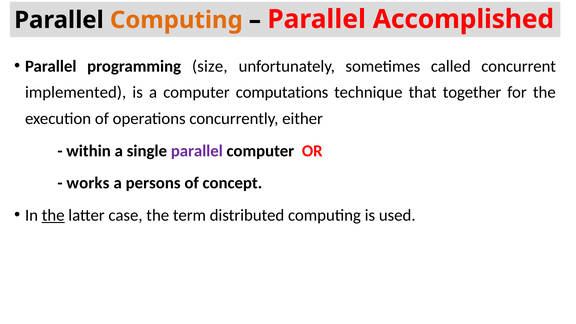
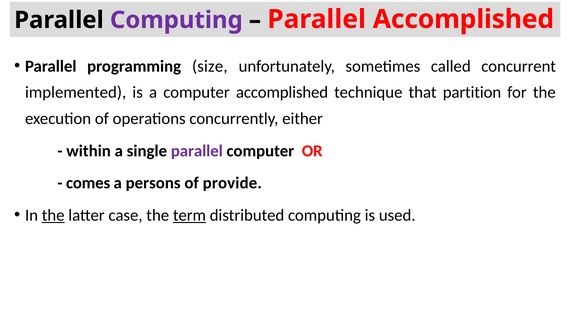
Computing colour: orange -> purple (176, 20)
computer computations: computations -> accomplished (282, 92)
together: together -> partition (472, 92)
works: works -> comes (88, 183)
concept: concept -> provide (232, 183)
term underline: none -> present (189, 215)
